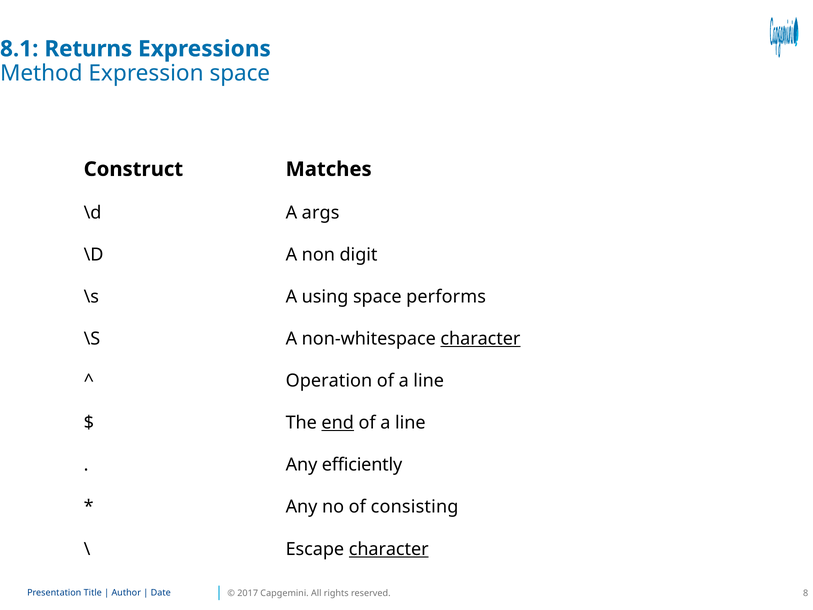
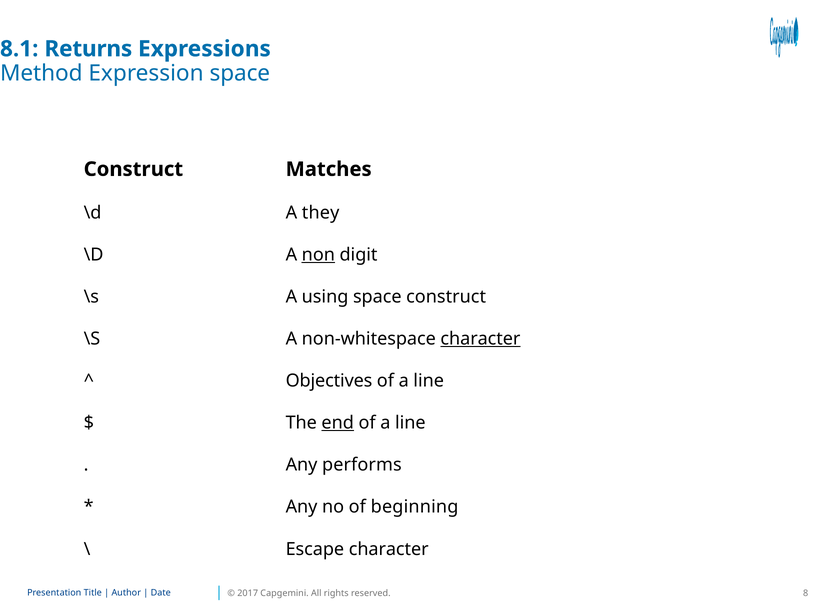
args: args -> they (321, 213)
non underline: none -> present (318, 255)
performs: performs -> construct (446, 297)
Operation: Operation -> Objectives (329, 381)
efficiently: efficiently -> performs (362, 465)
consisting: consisting -> beginning (415, 507)
character underline: present -> none (389, 549)
